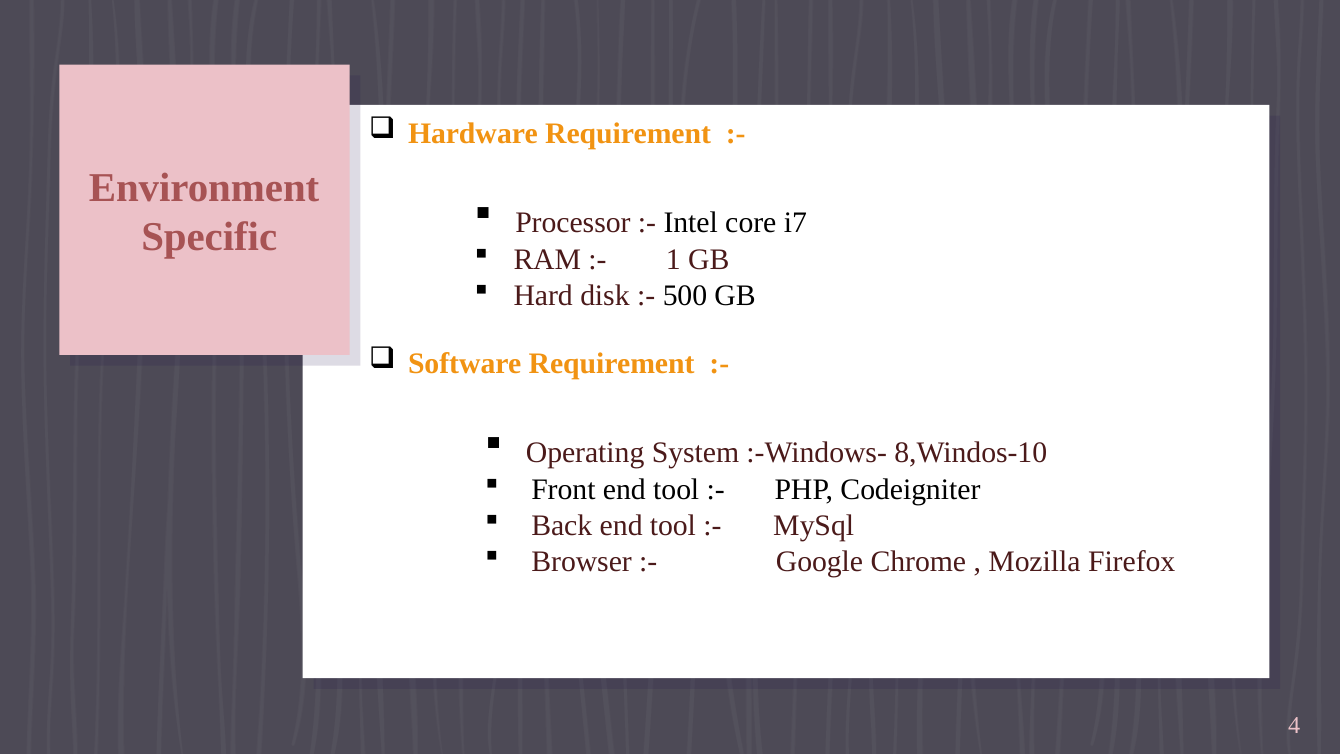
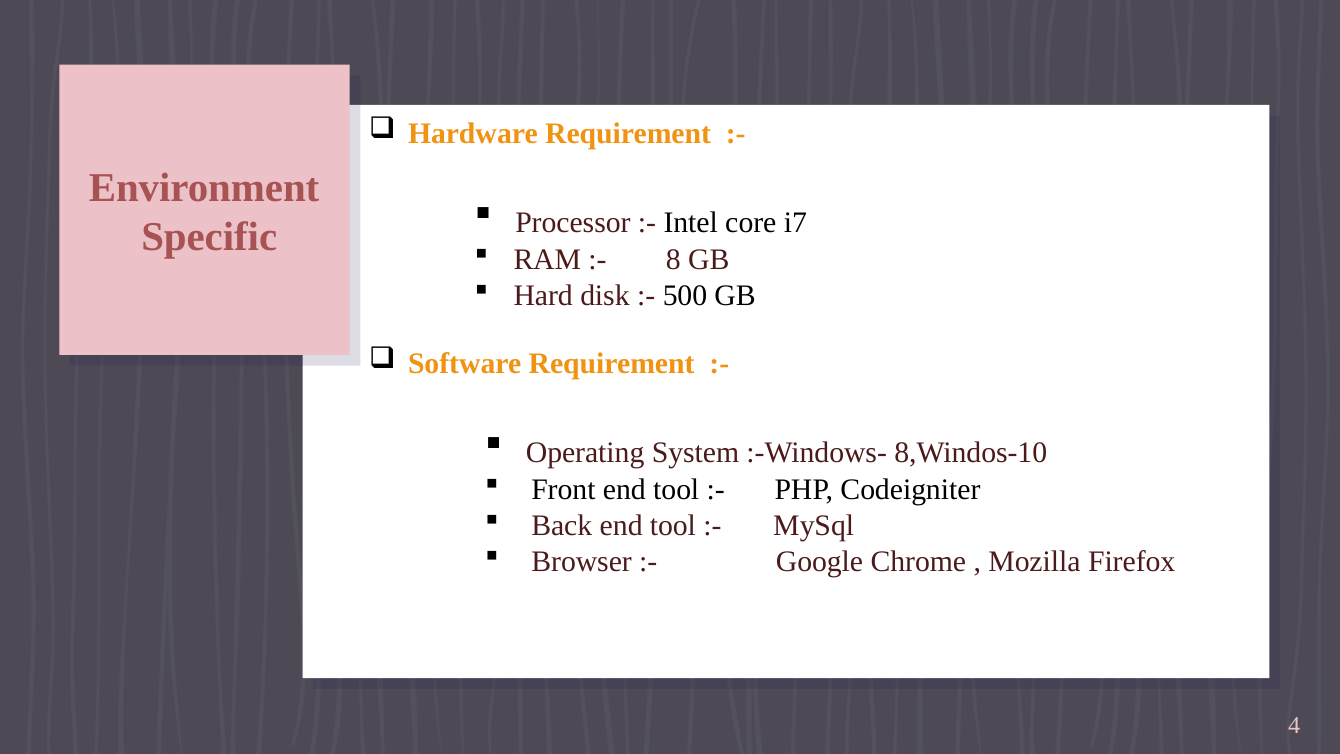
1: 1 -> 8 (673, 260)
